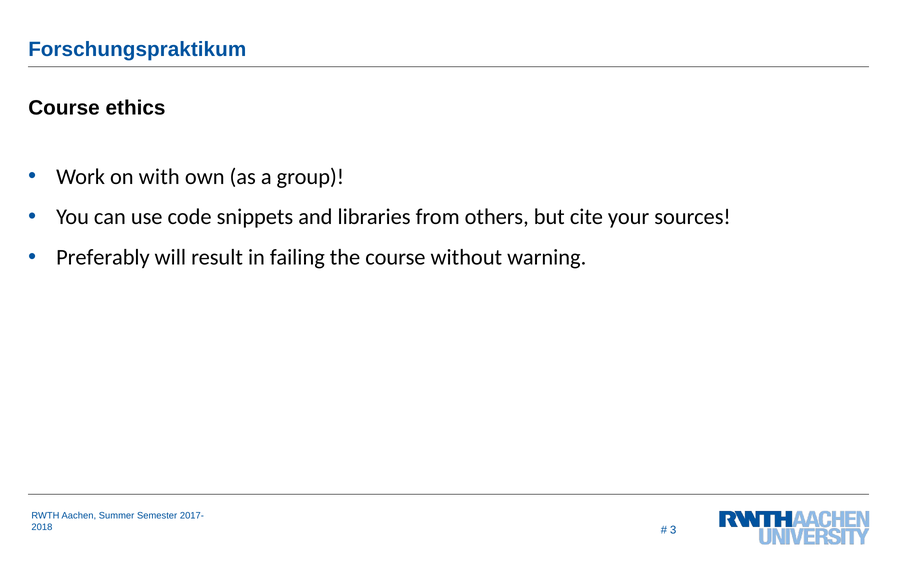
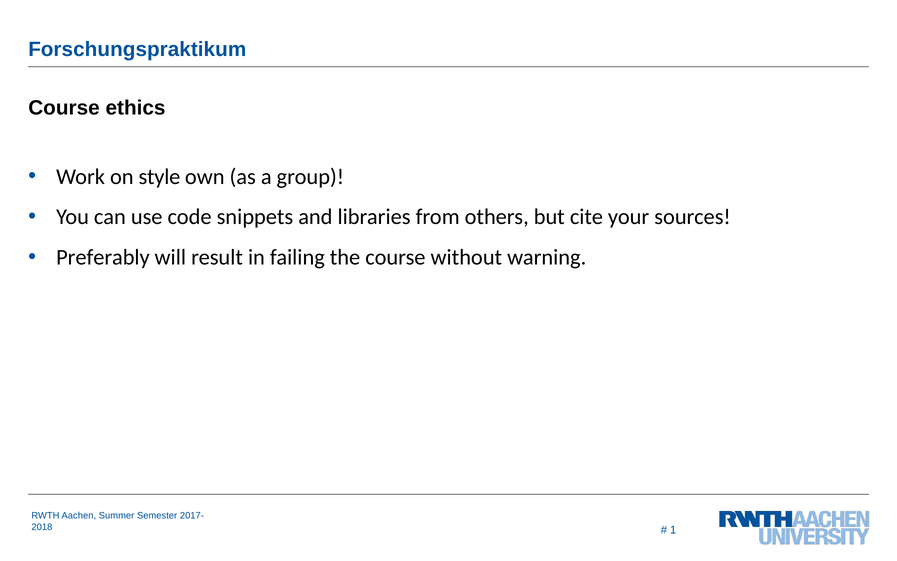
with: with -> style (159, 177)
3: 3 -> 1 (673, 530)
